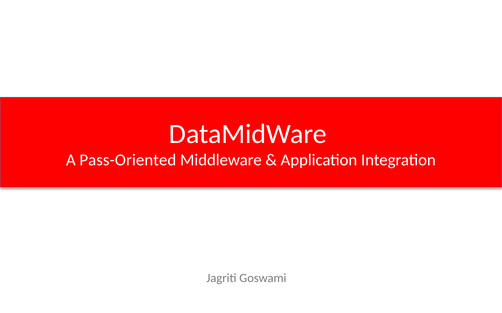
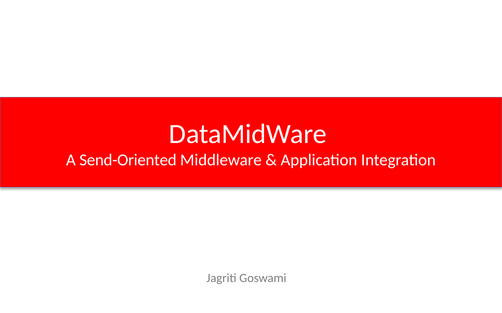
Pass-Oriented: Pass-Oriented -> Send-Oriented (128, 160)
